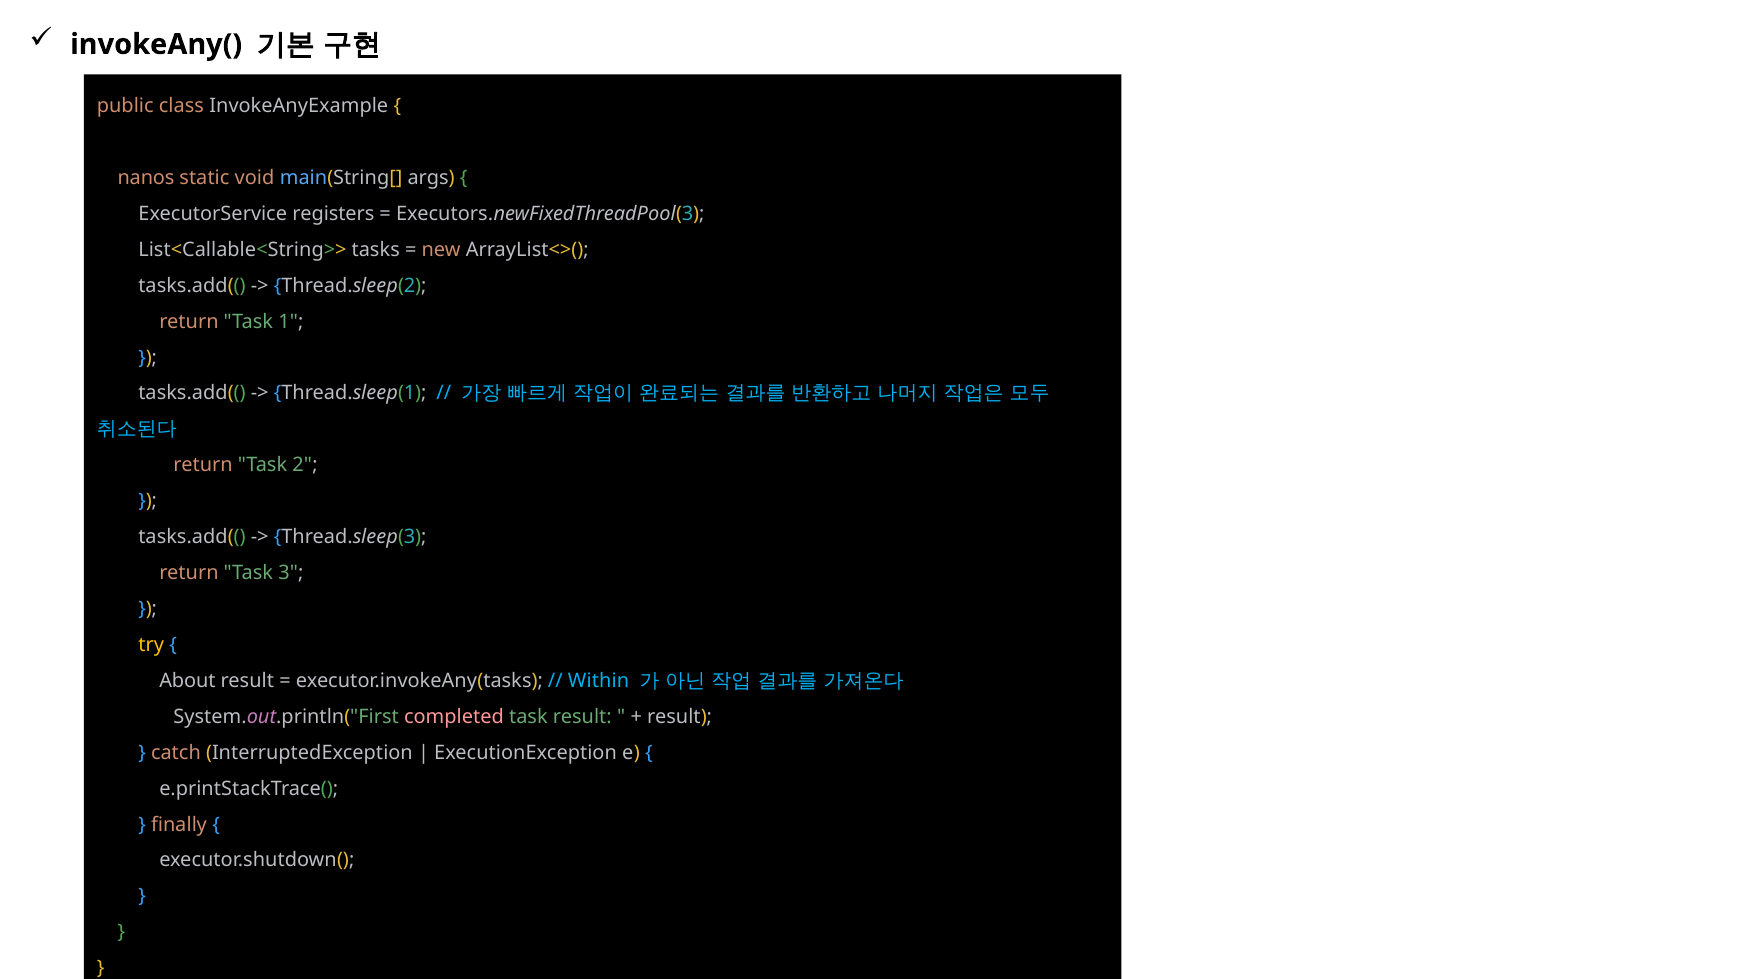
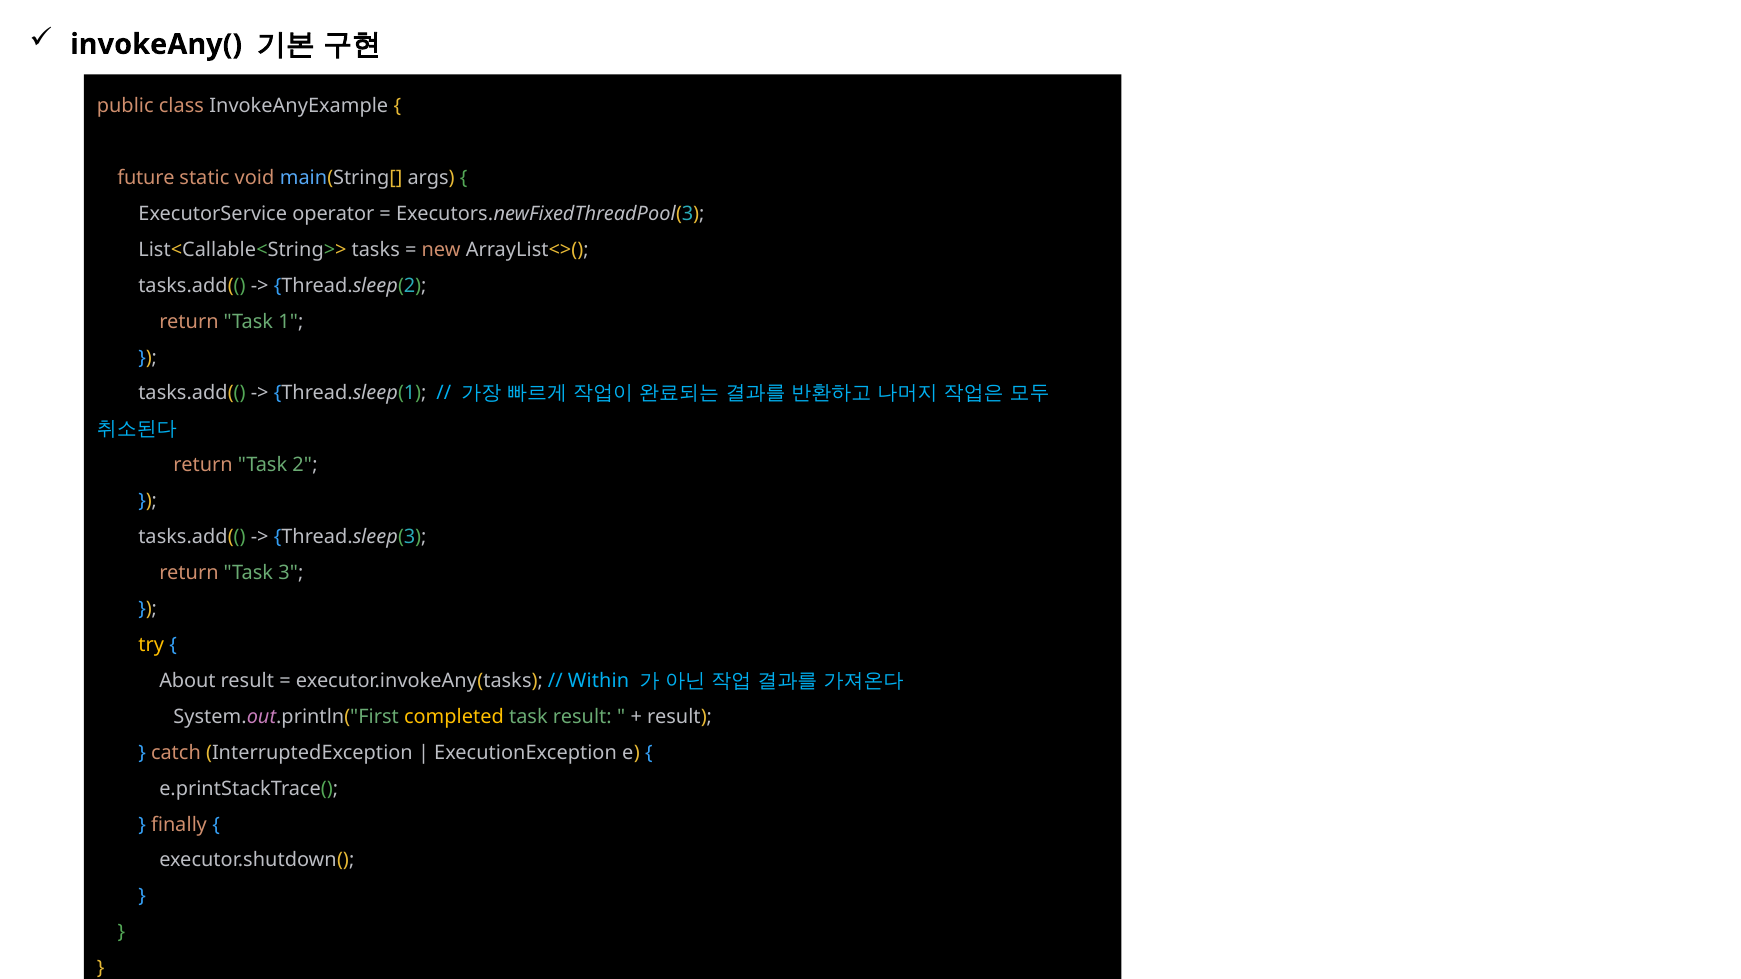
nanos: nanos -> future (146, 178)
registers: registers -> operator (333, 214)
completed colour: pink -> yellow (454, 717)
